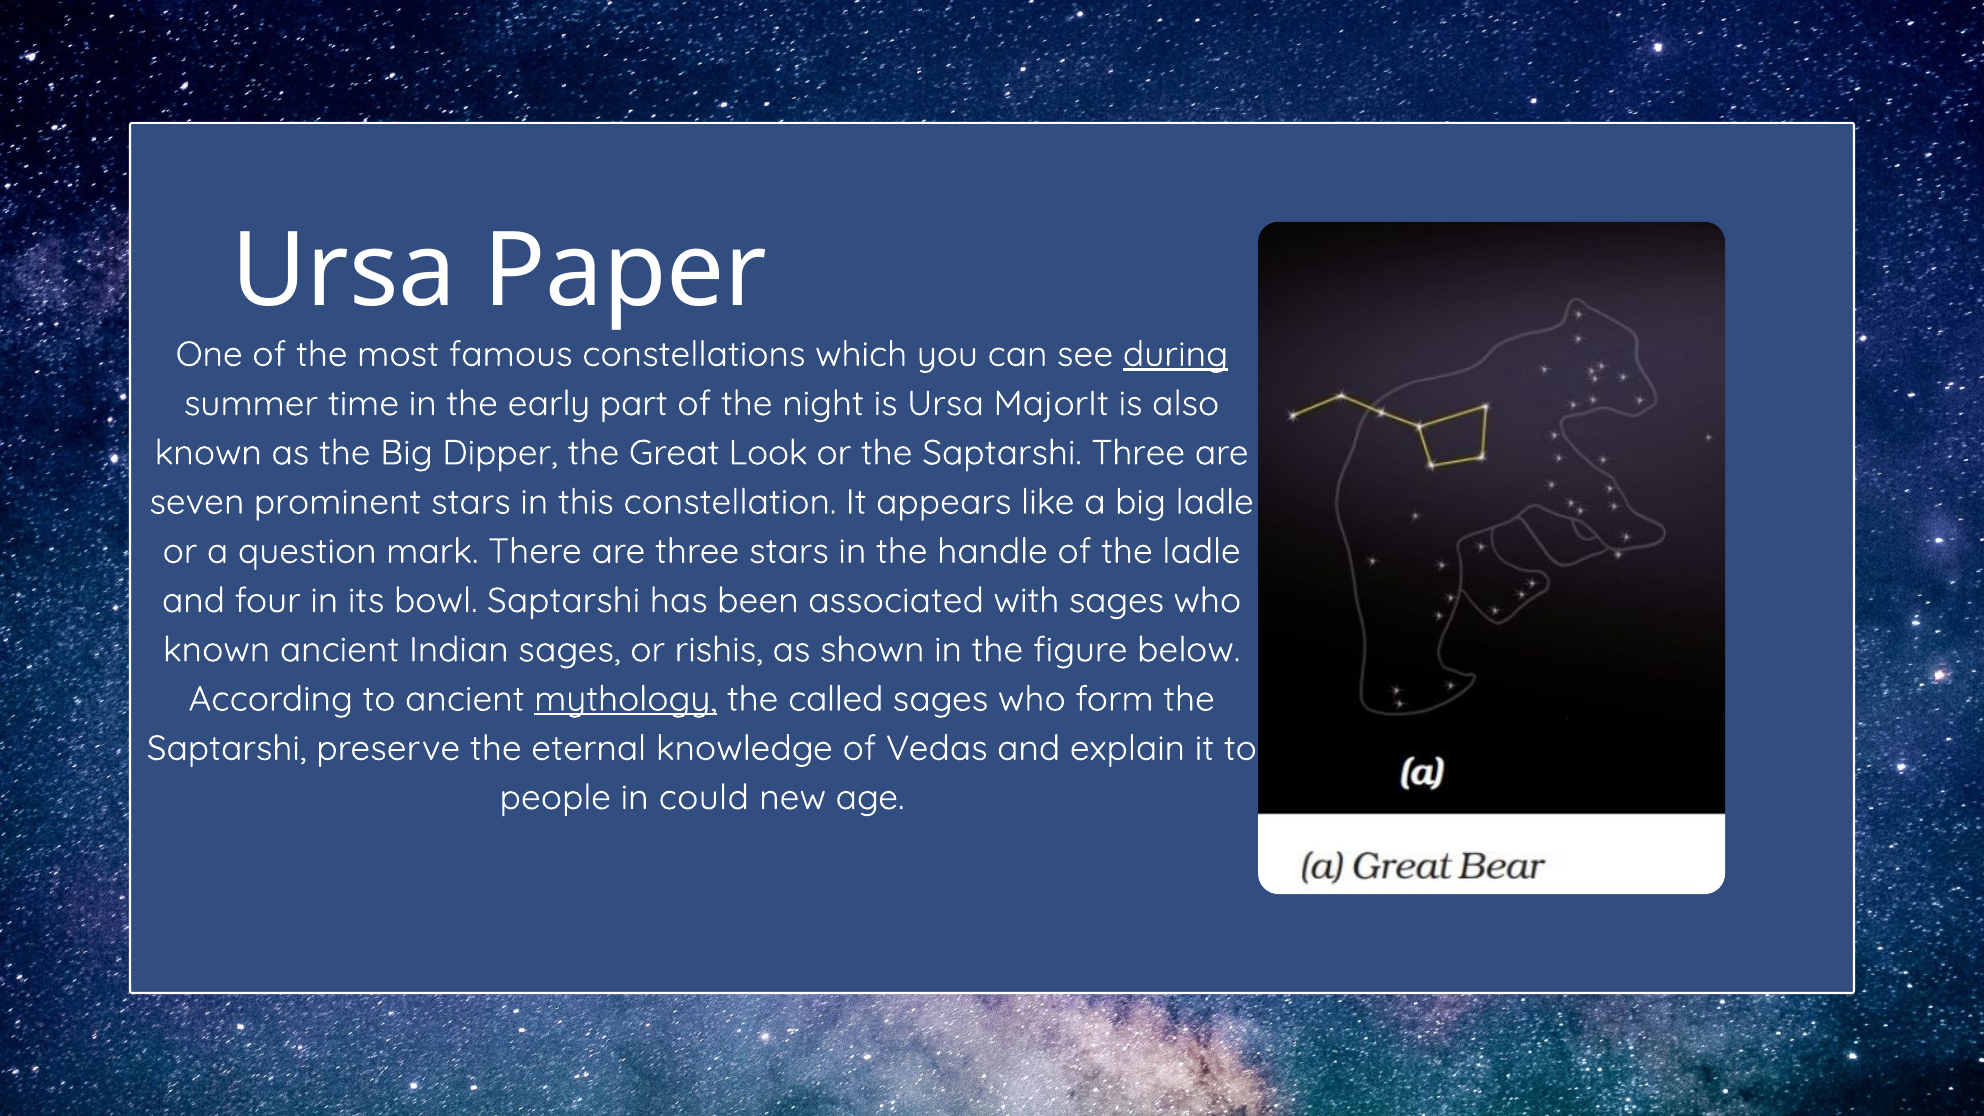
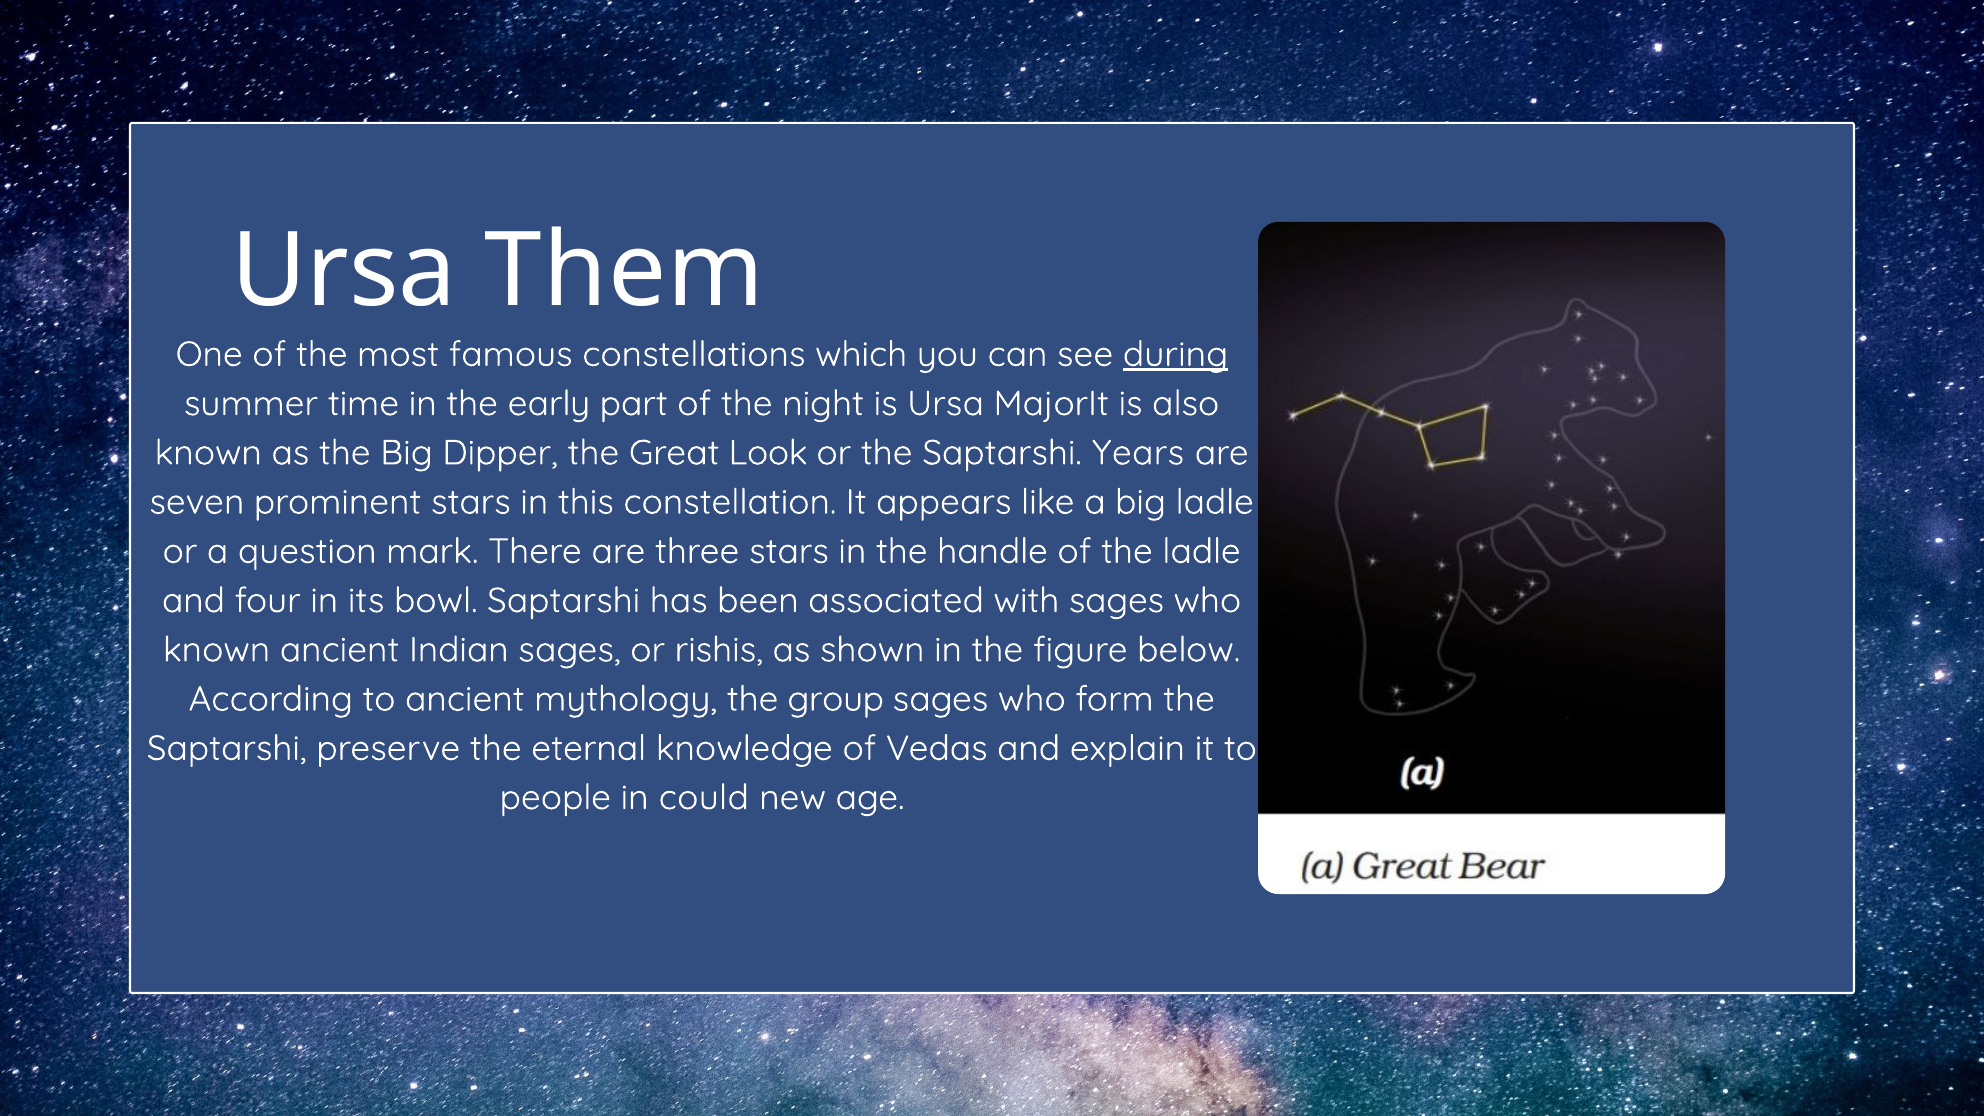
Paper: Paper -> Them (625, 271)
Saptarshi Three: Three -> Years (1138, 453)
mythology underline: present -> none (626, 699)
called: called -> group (836, 699)
